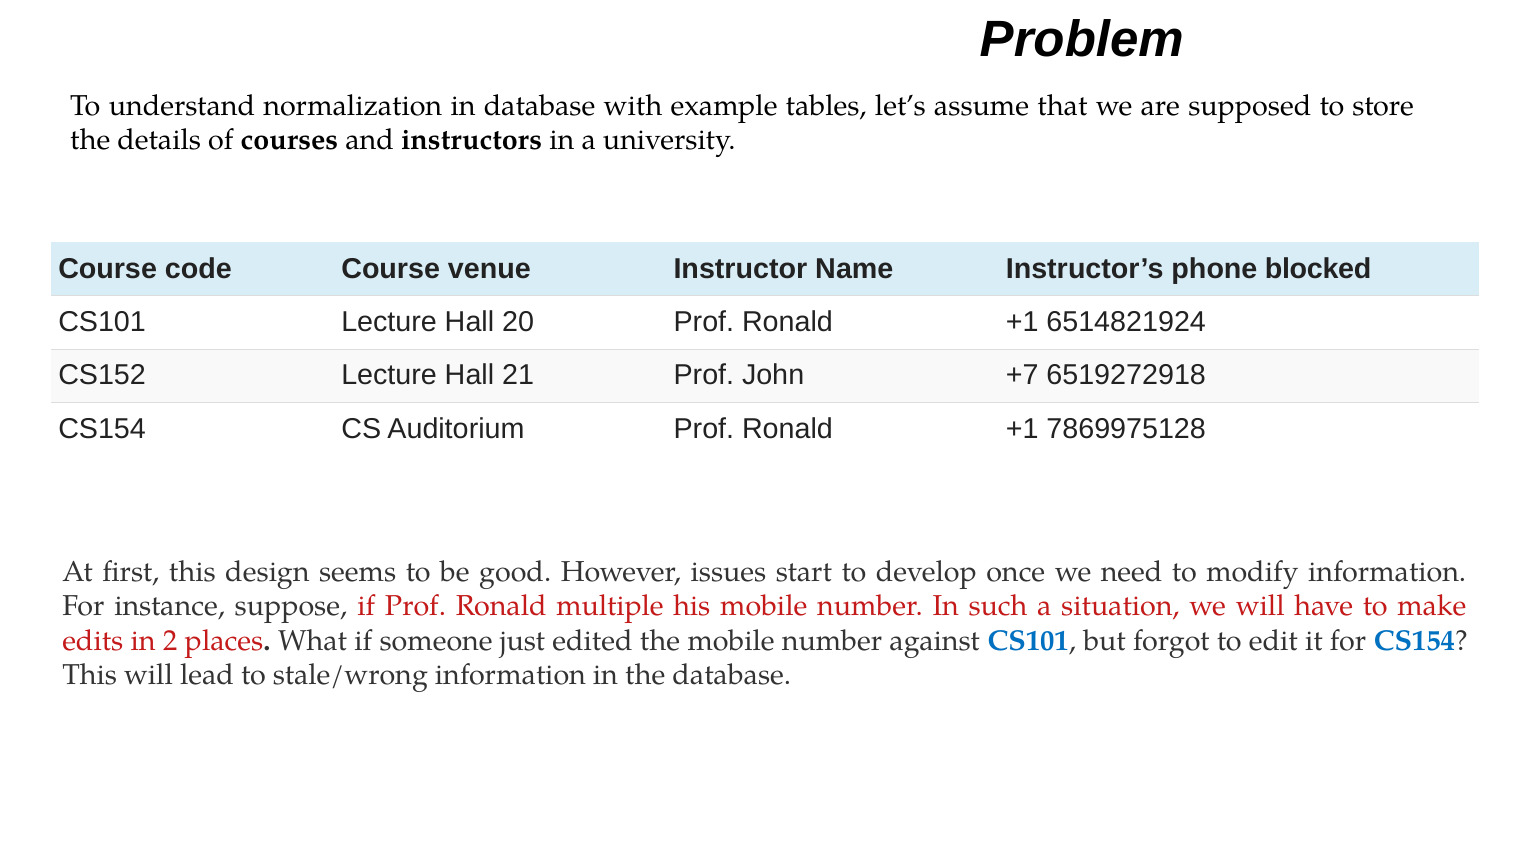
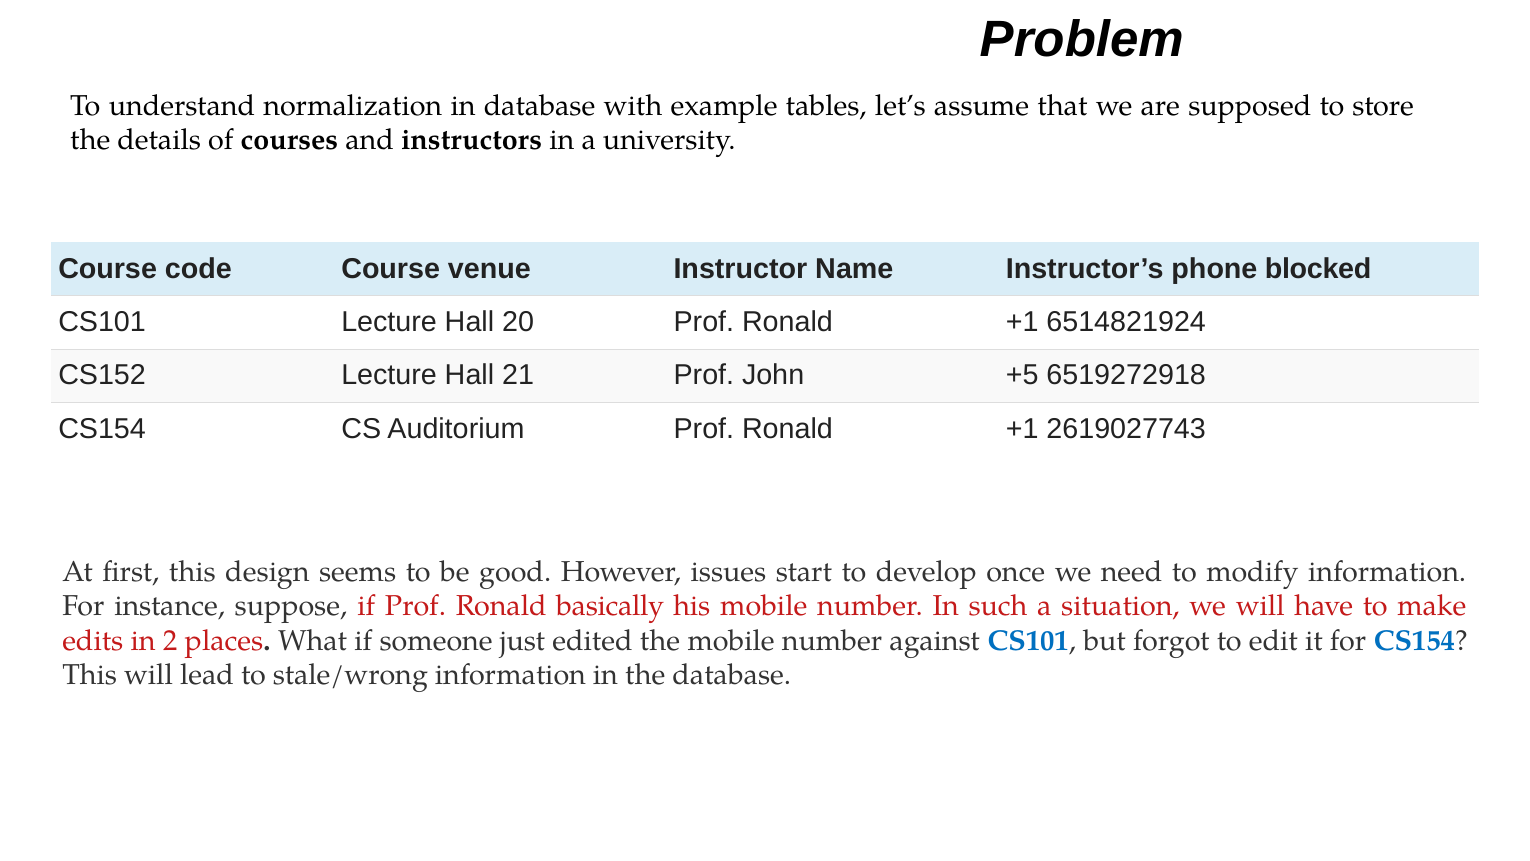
+7: +7 -> +5 (1022, 375)
7869975128: 7869975128 -> 2619027743 (1126, 429)
multiple: multiple -> basically (610, 606)
